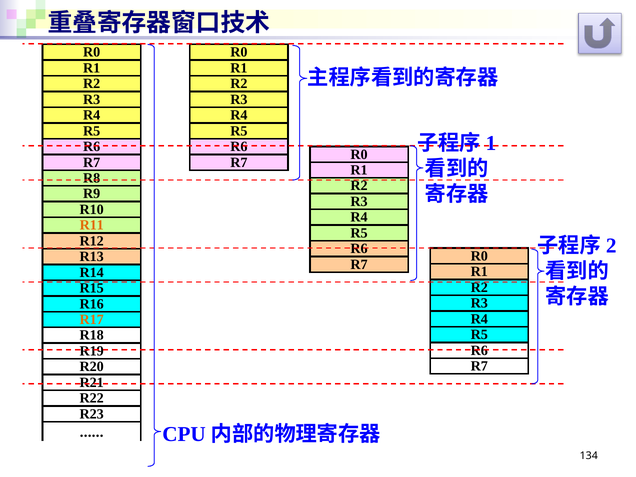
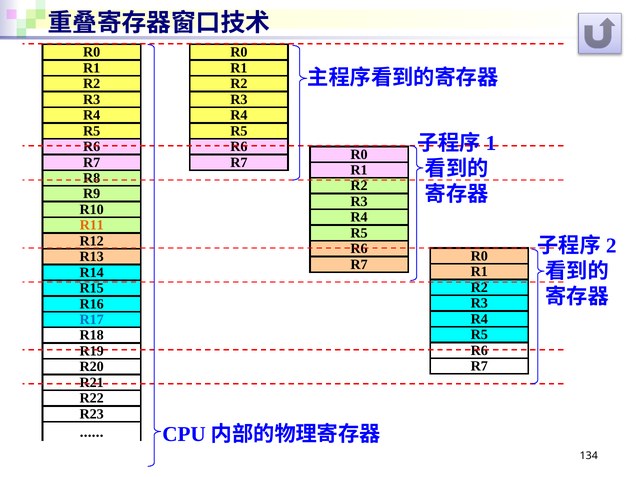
R17 colour: orange -> blue (92, 320)
